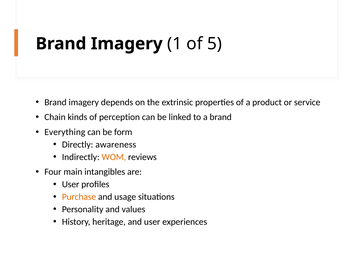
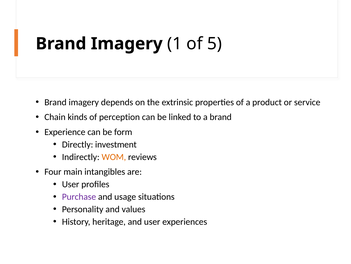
Everything: Everything -> Experience (65, 132)
awareness: awareness -> investment (116, 144)
Purchase colour: orange -> purple (79, 196)
